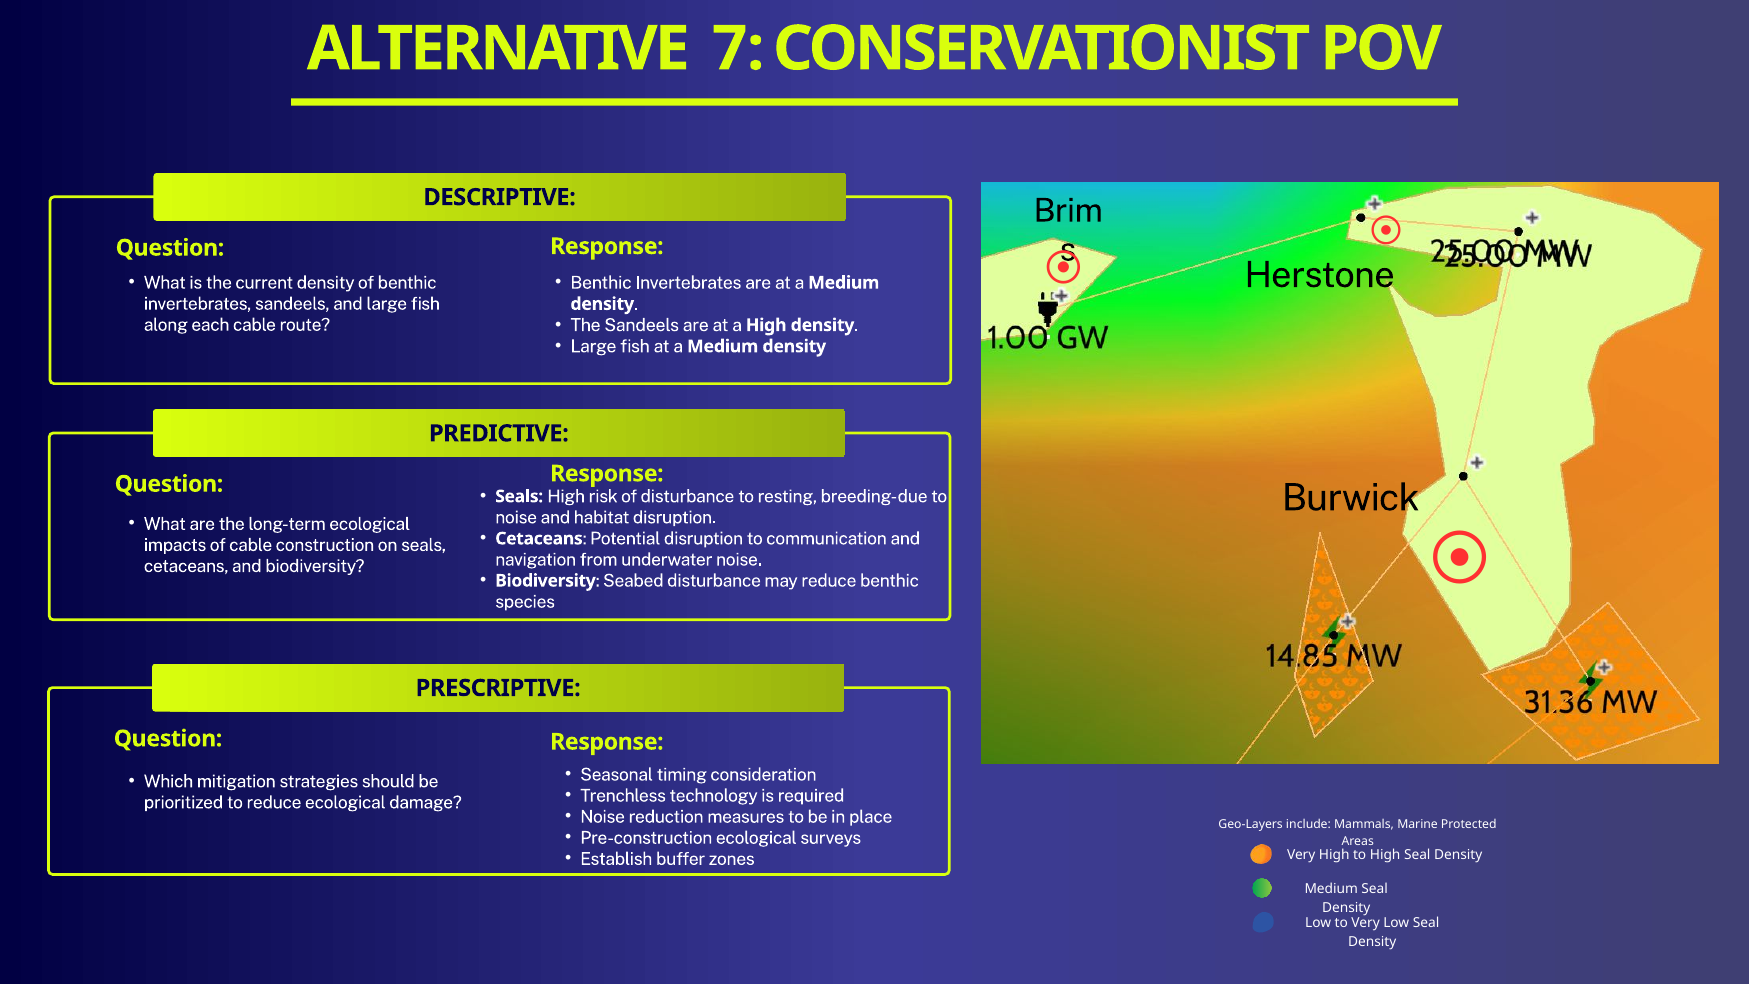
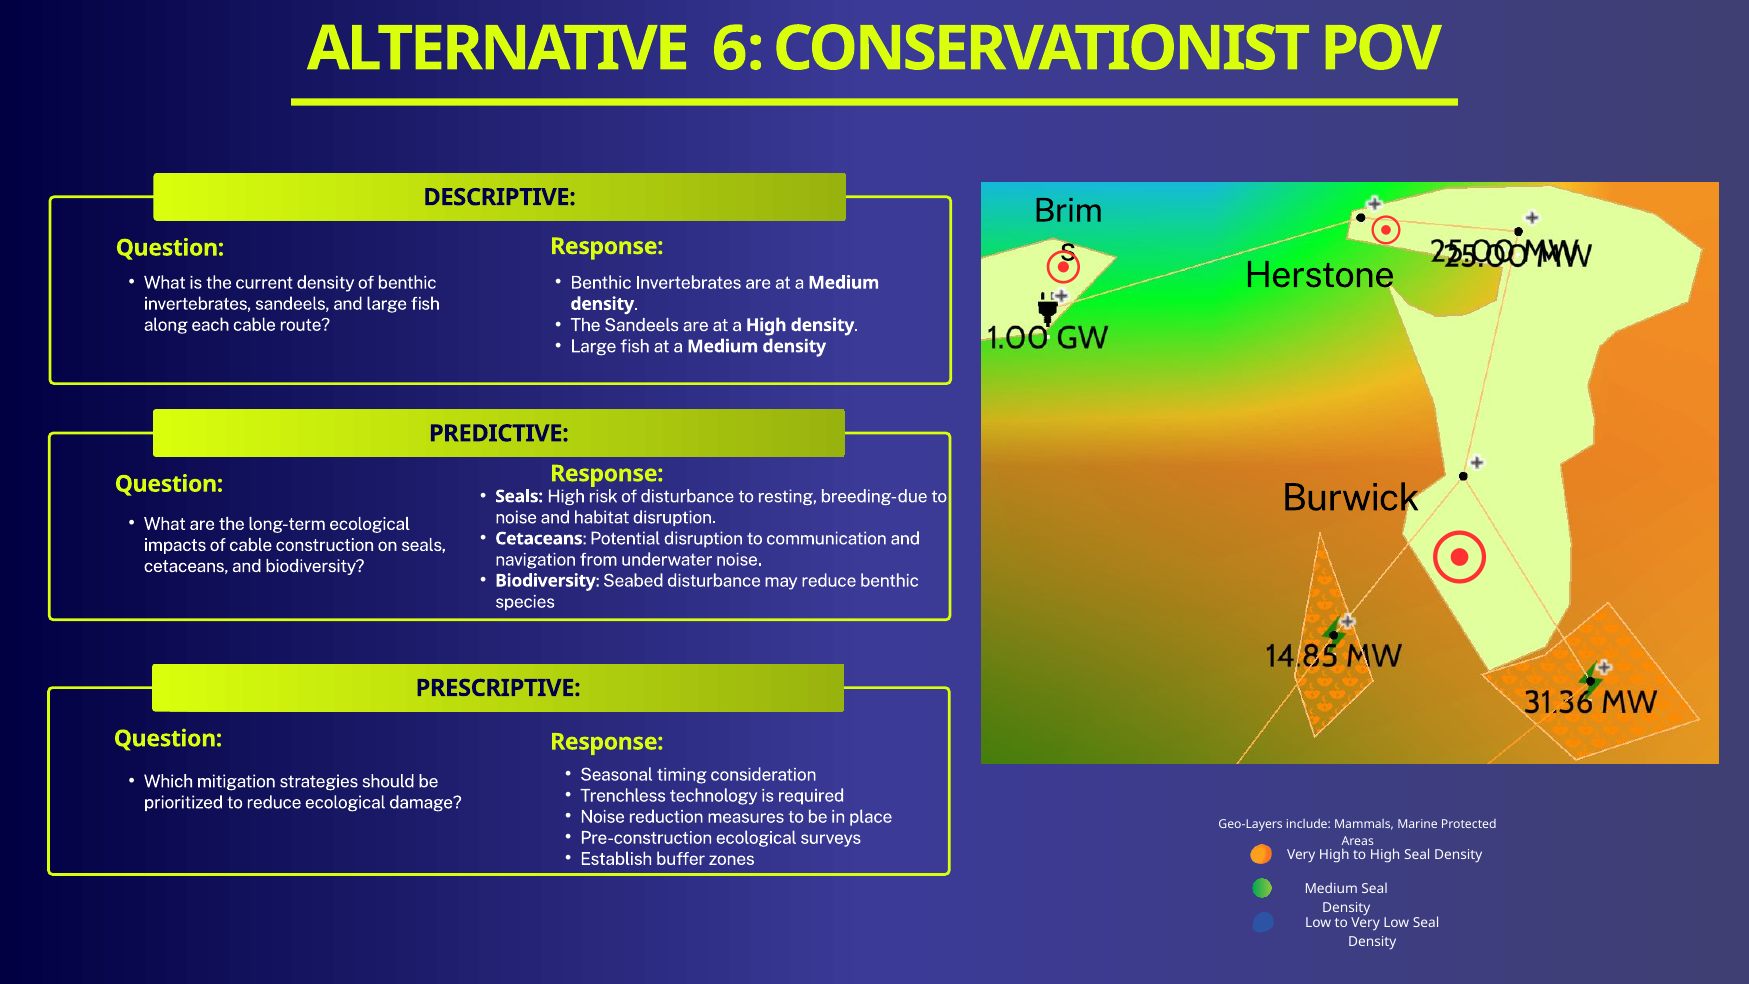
7: 7 -> 6 (738, 49)
